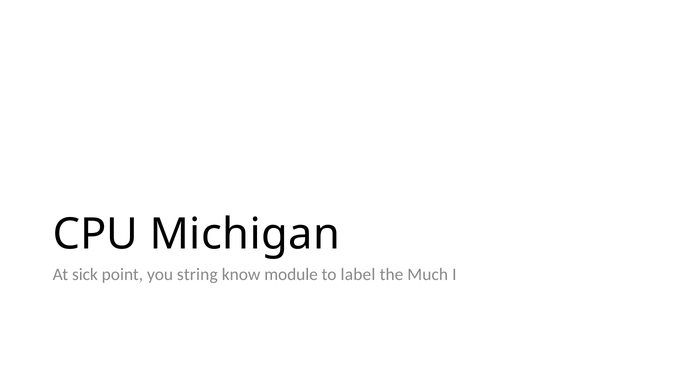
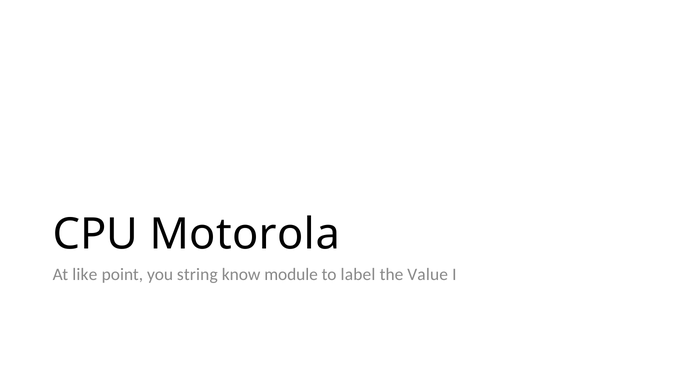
Michigan: Michigan -> Motorola (245, 234)
sick: sick -> like (85, 274)
Much: Much -> Value (428, 274)
